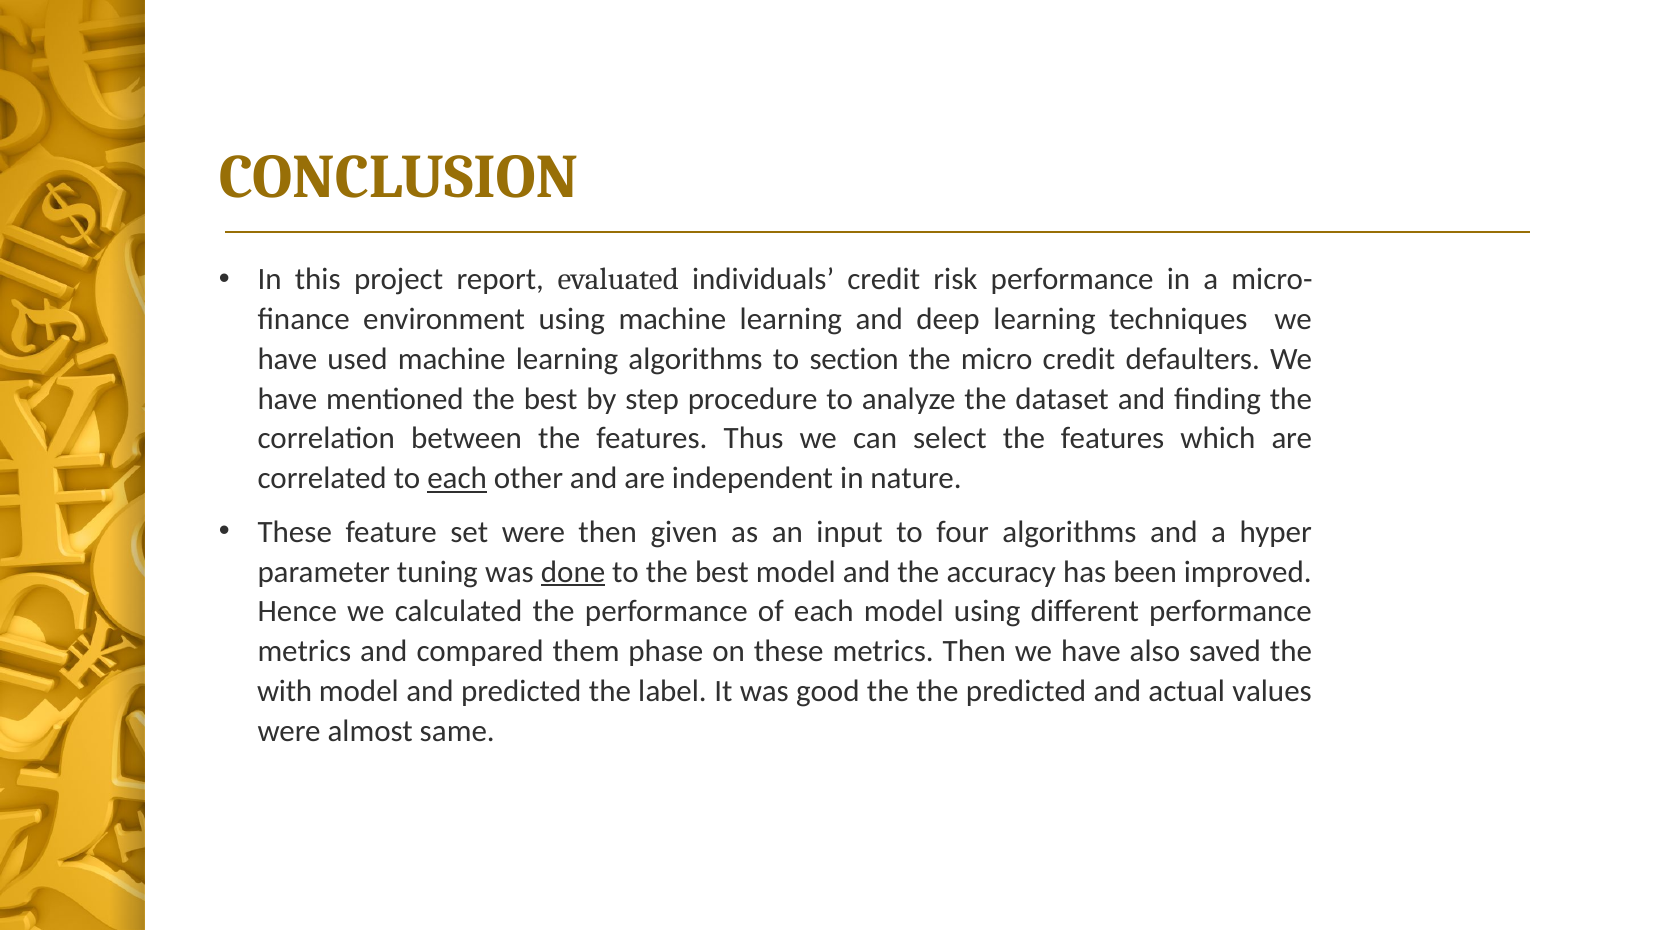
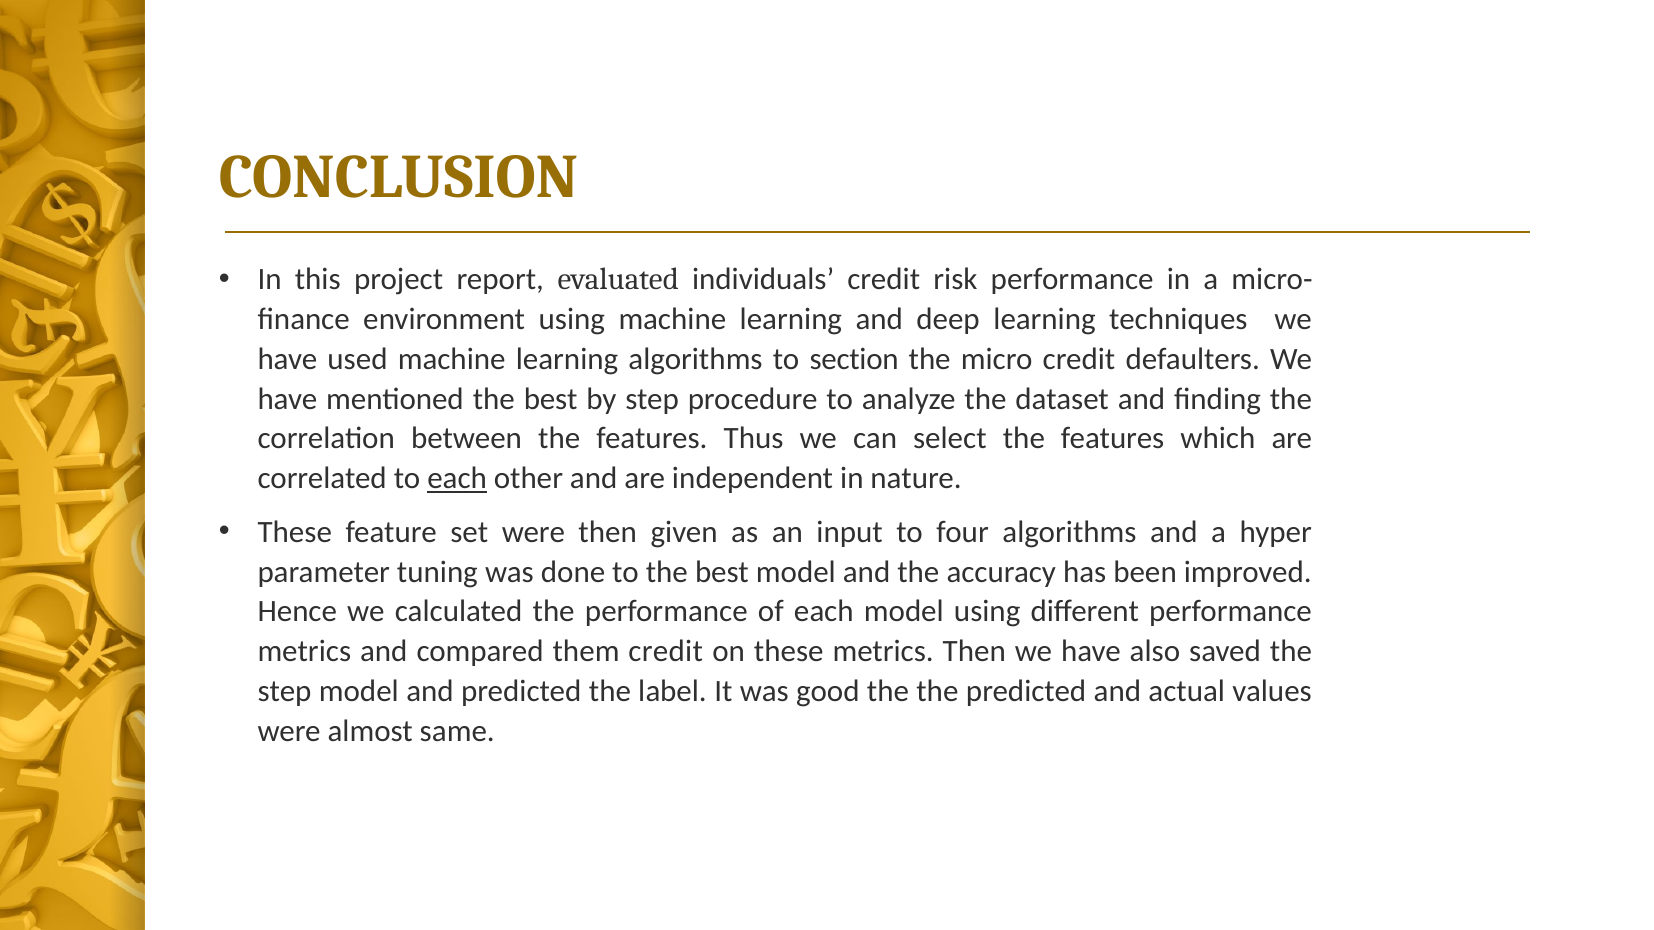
done underline: present -> none (573, 572)
them phase: phase -> credit (666, 652)
with: with -> step (285, 692)
